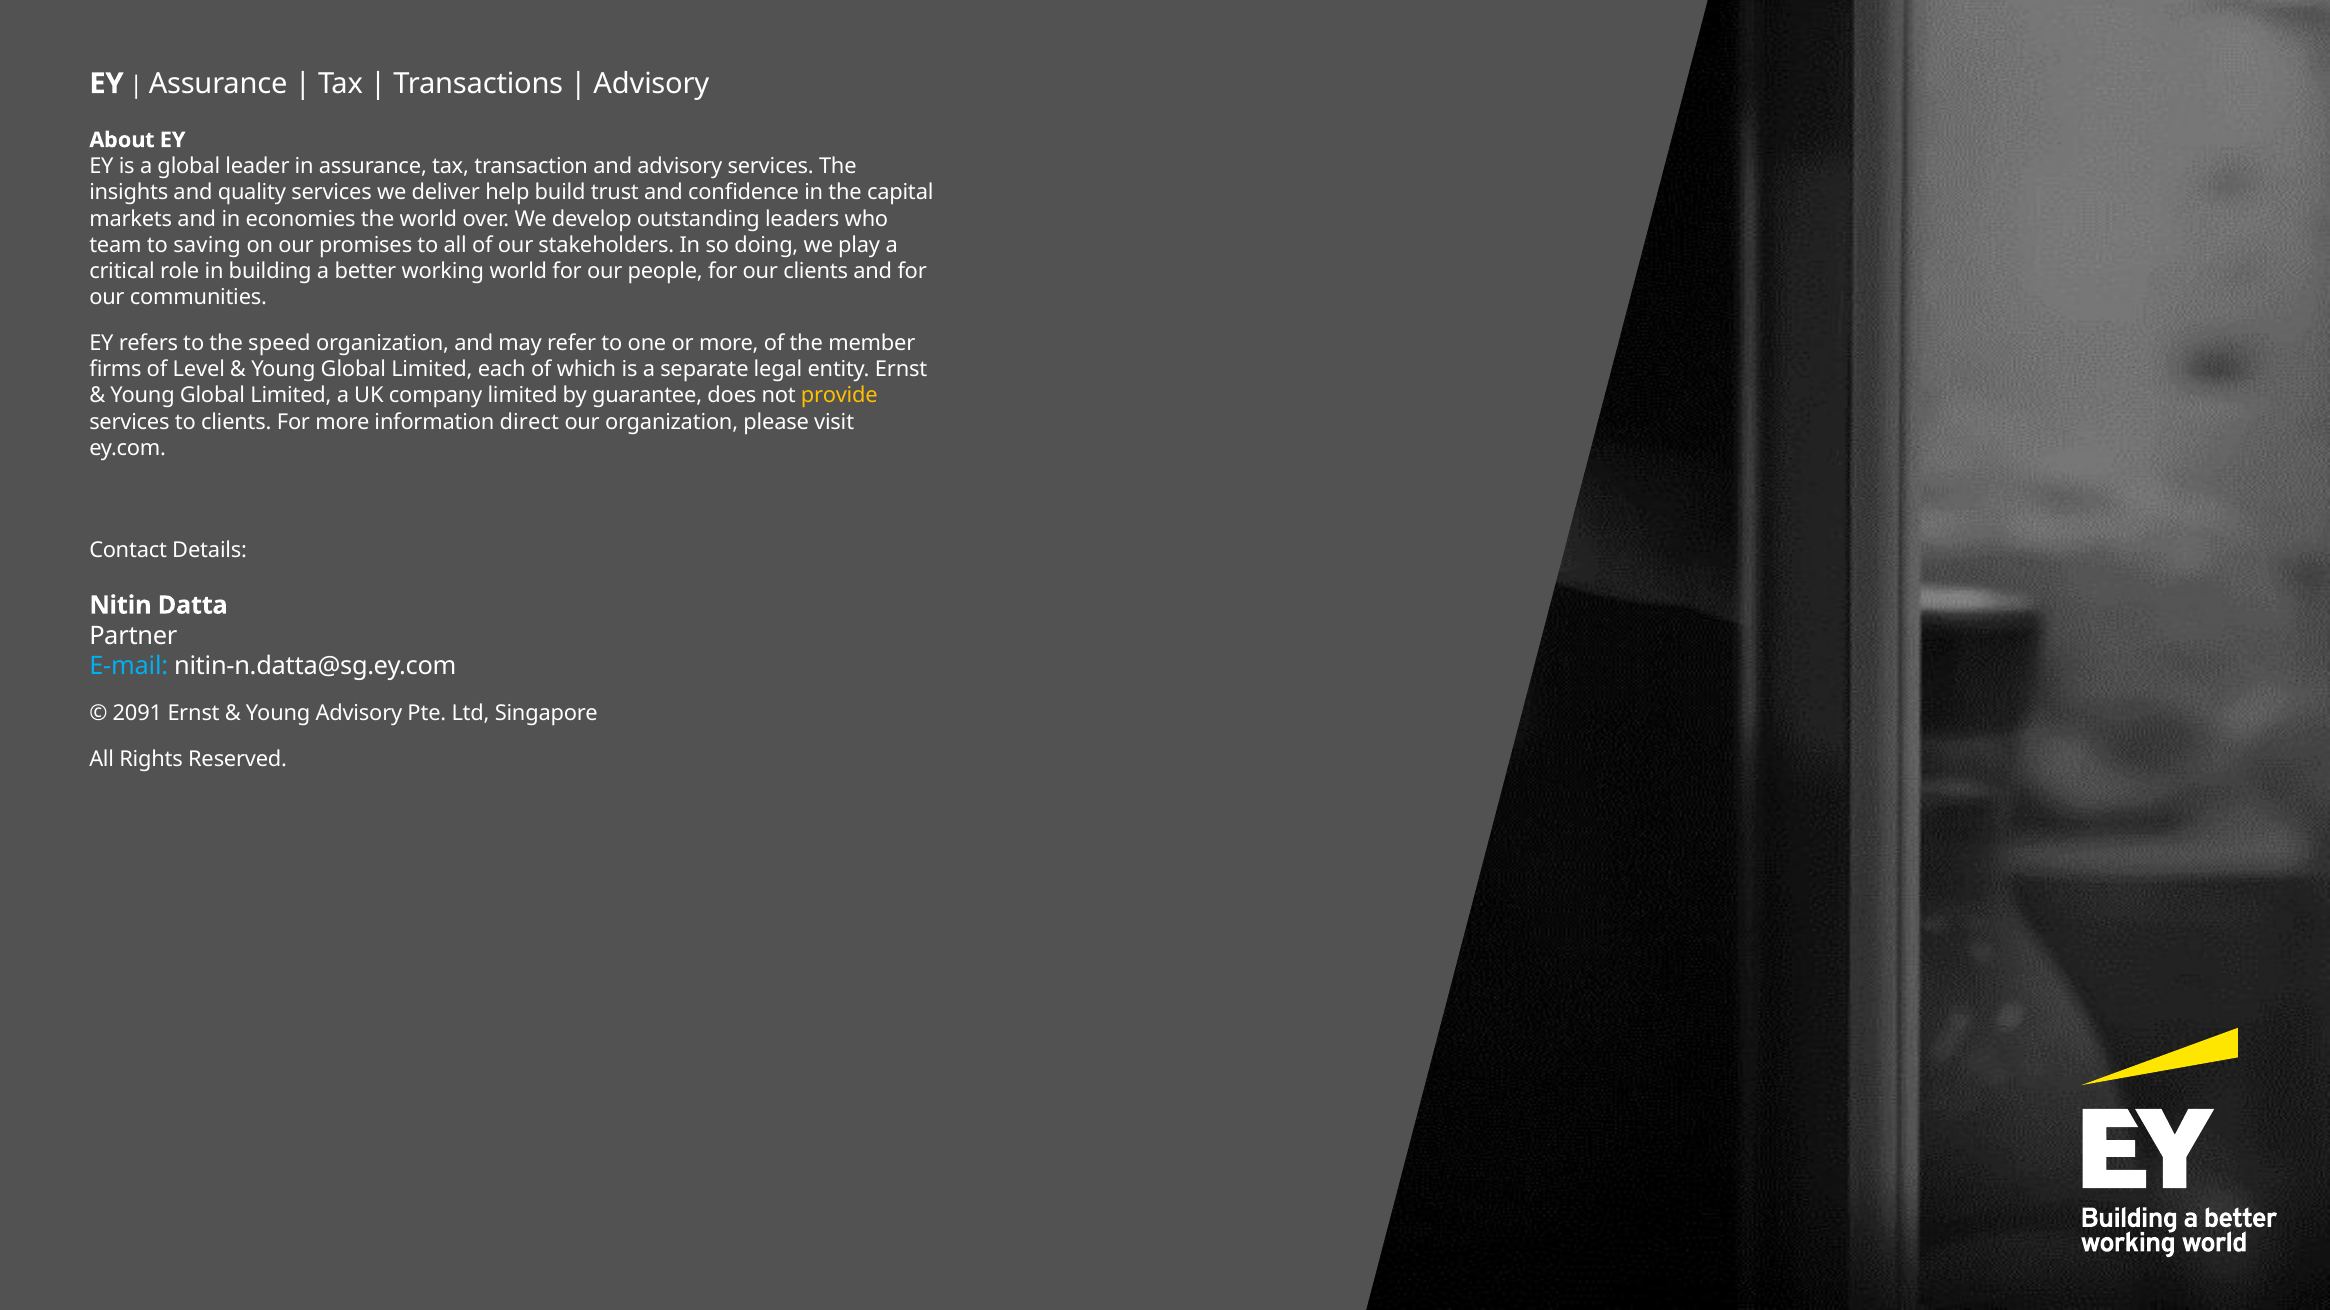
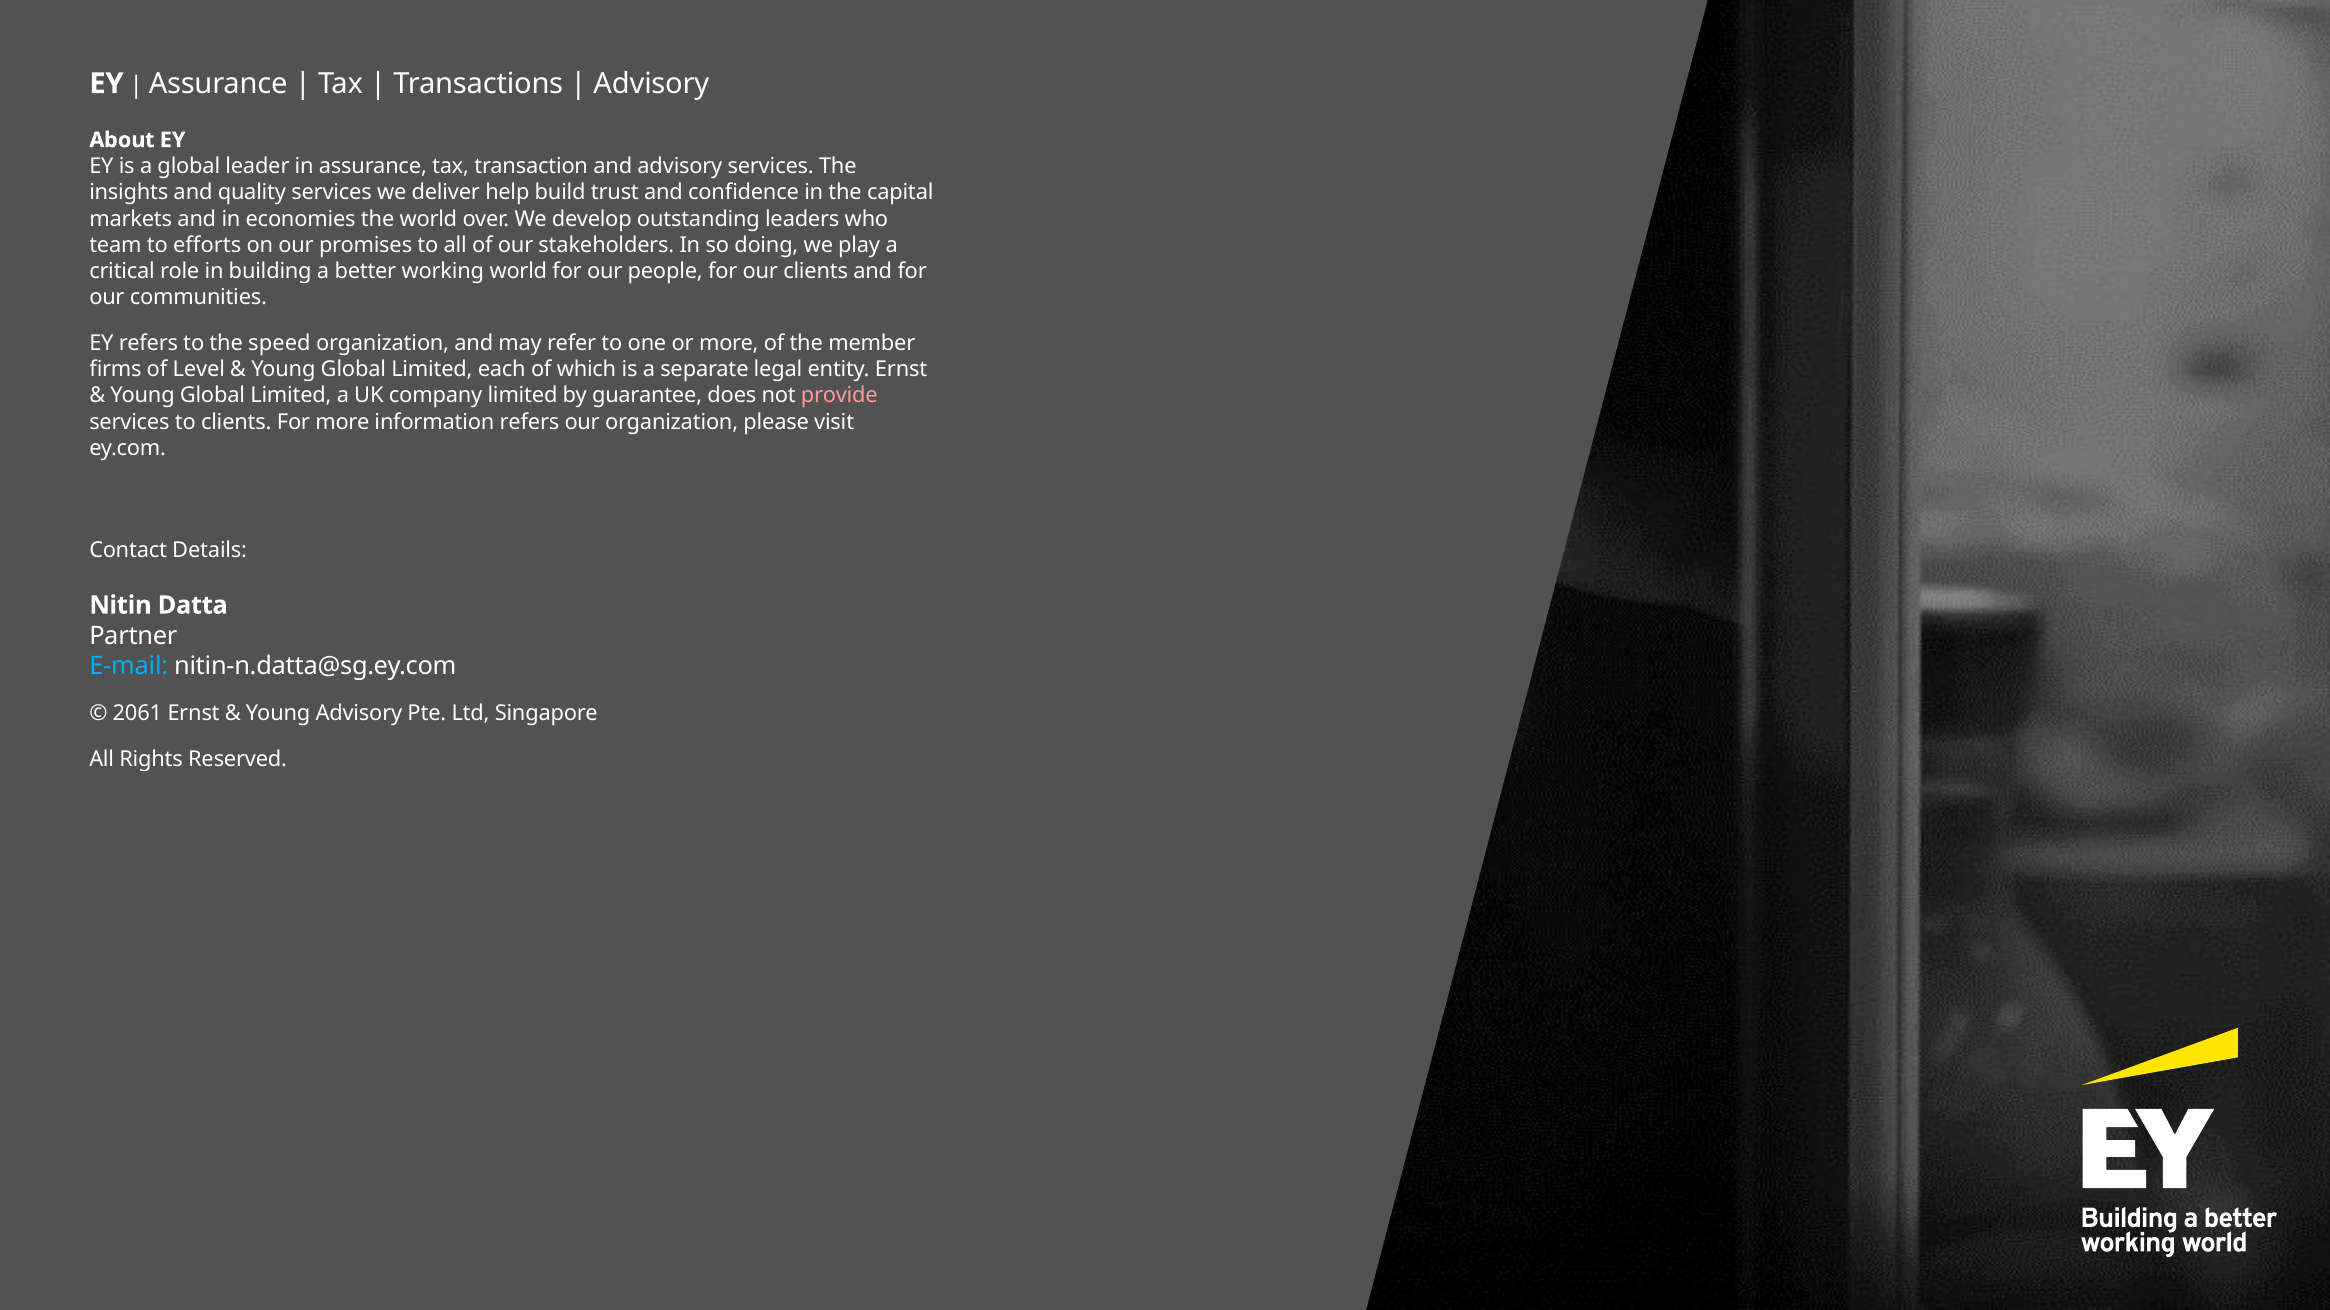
saving: saving -> efforts (207, 245)
provide colour: yellow -> pink (839, 396)
information direct: direct -> refers (529, 422)
2091: 2091 -> 2061 (137, 713)
